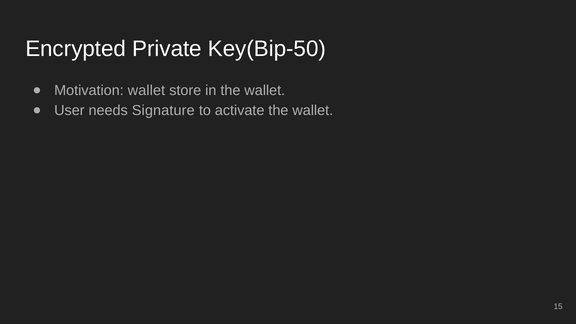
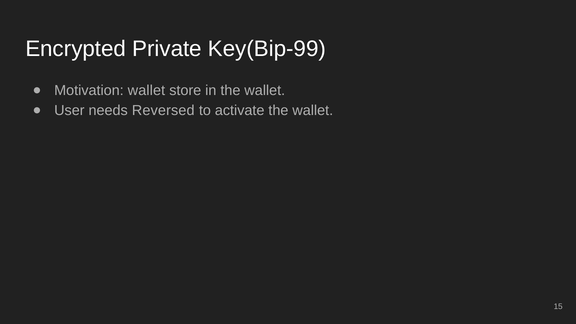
Key(Bip-50: Key(Bip-50 -> Key(Bip-99 (267, 49)
Signature: Signature -> Reversed (163, 110)
